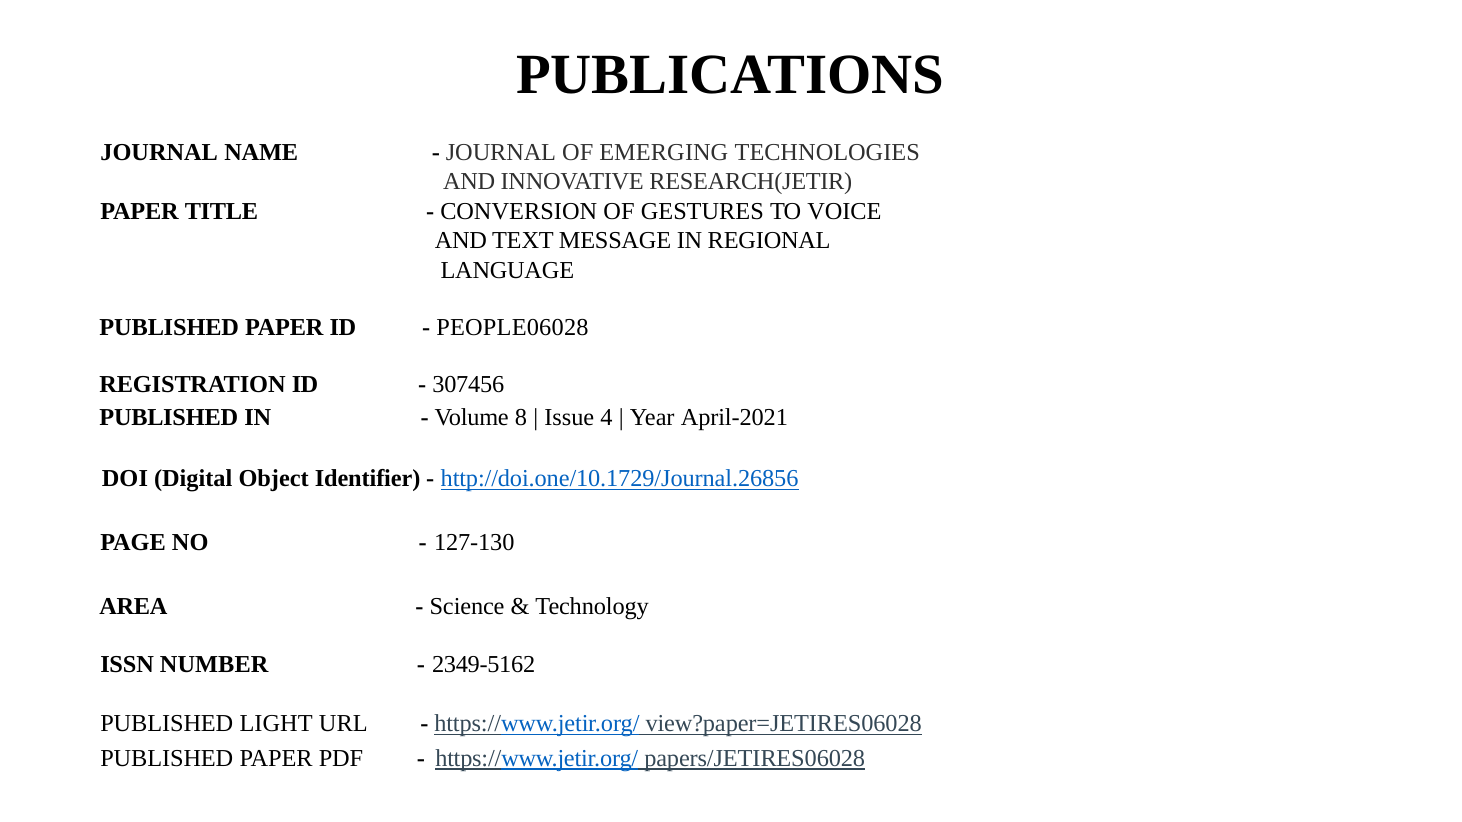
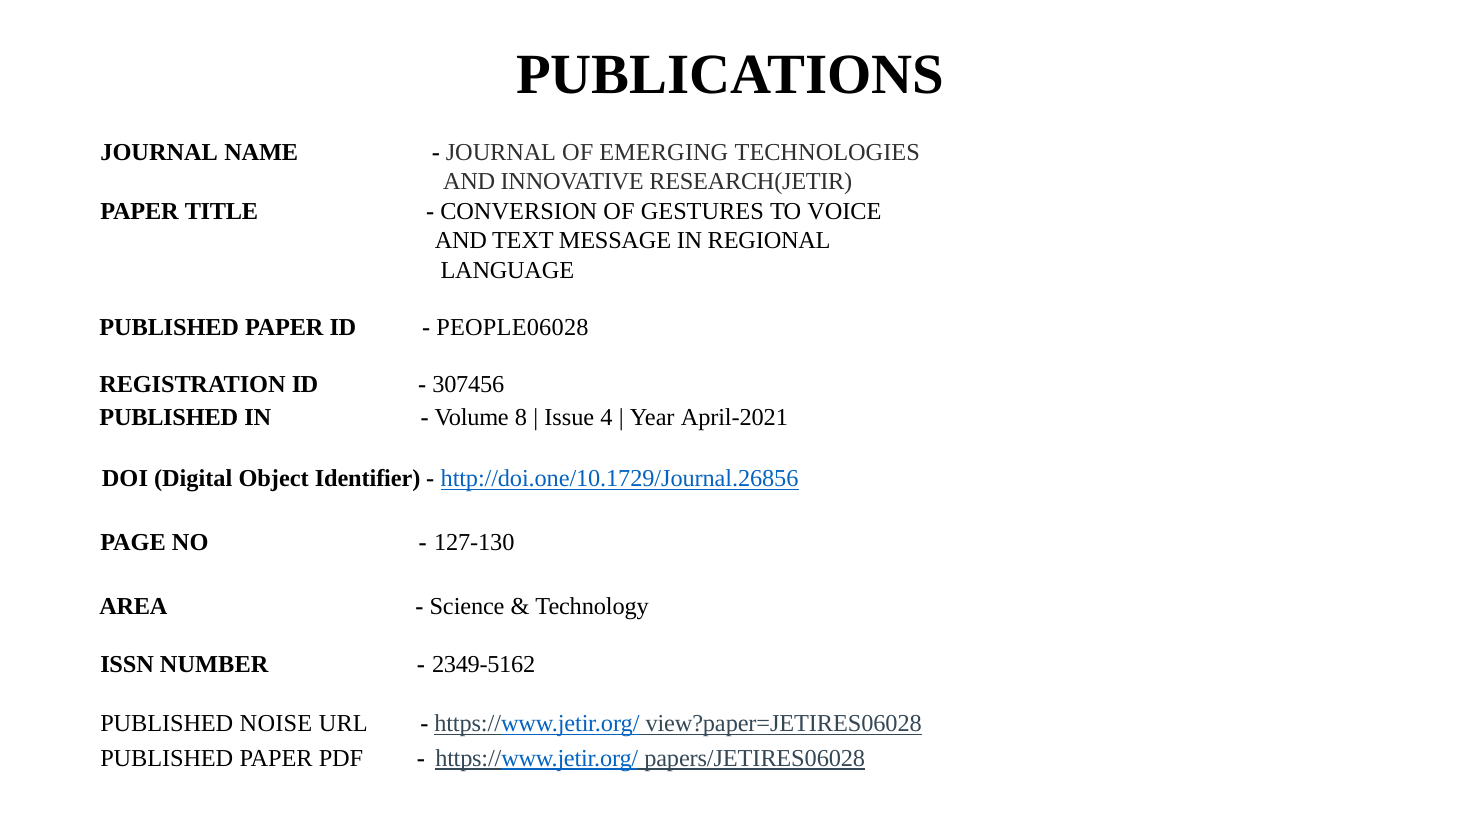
LIGHT: LIGHT -> NOISE (276, 724)
